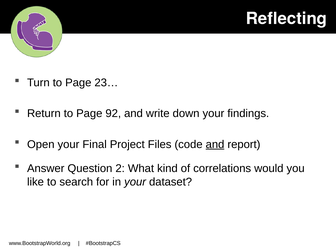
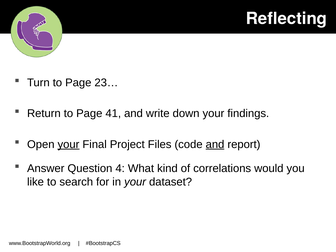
92: 92 -> 41 (113, 114)
your underline: none -> present (68, 144)
2: 2 -> 4 (120, 168)
